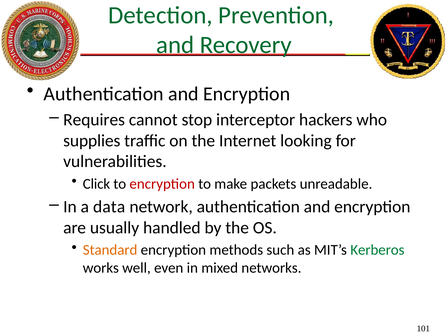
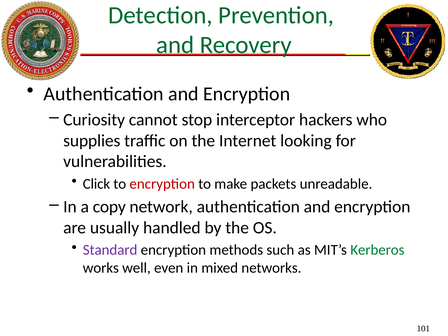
Requires: Requires -> Curiosity (94, 120)
data: data -> copy (109, 207)
Standard colour: orange -> purple (110, 250)
